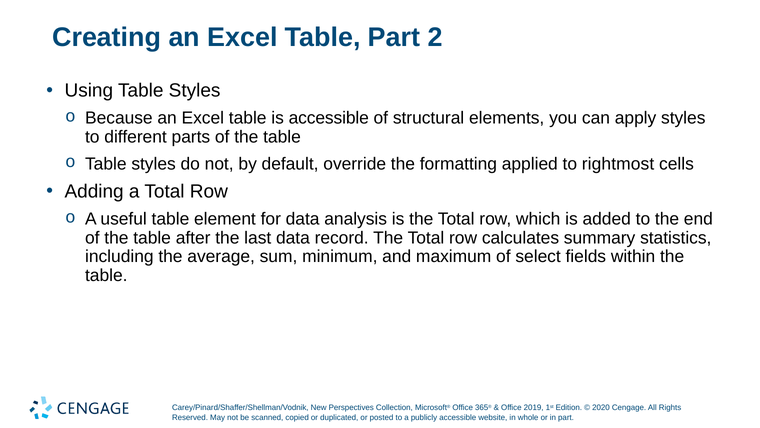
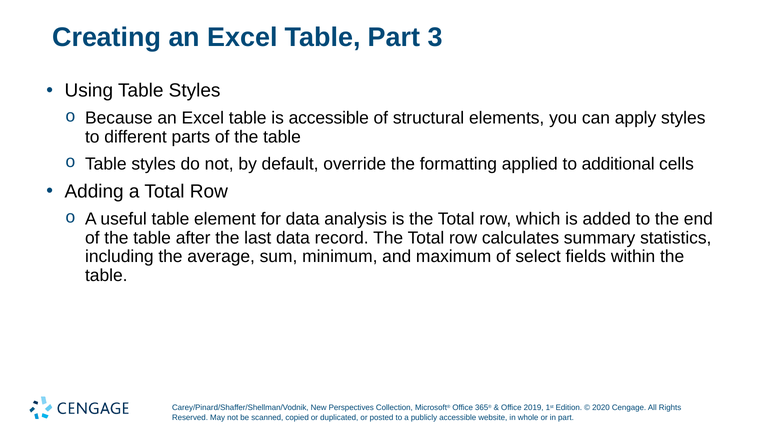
2: 2 -> 3 (435, 37)
rightmost: rightmost -> additional (618, 164)
